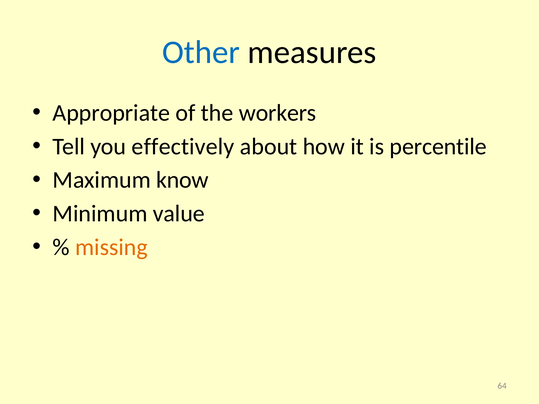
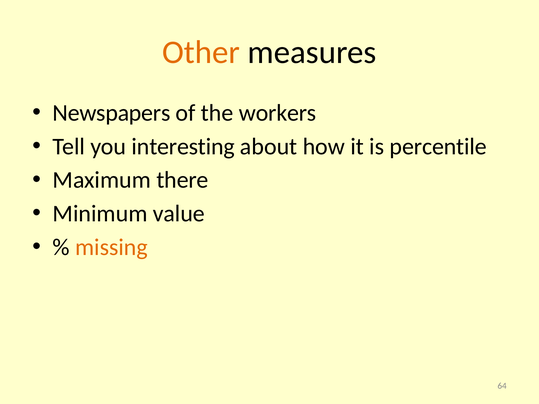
Other colour: blue -> orange (201, 52)
Appropriate: Appropriate -> Newspapers (111, 113)
effectively: effectively -> interesting (183, 147)
know: know -> there (182, 180)
